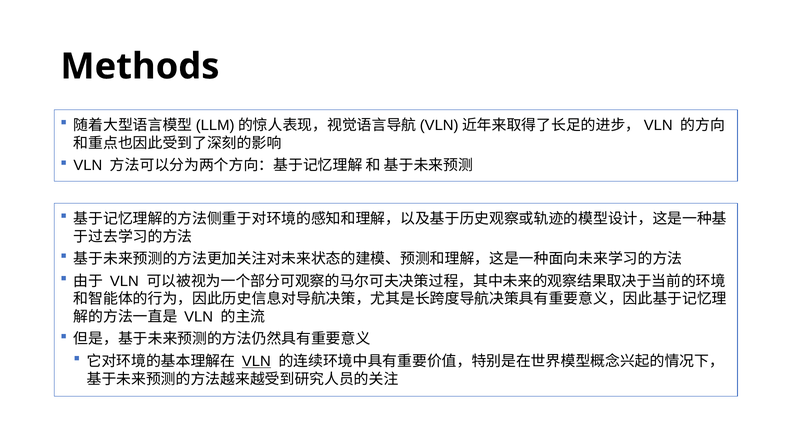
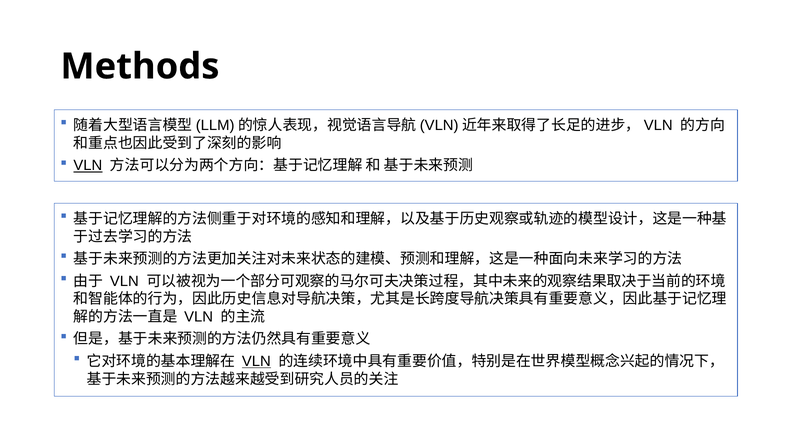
VLN underline: none -> present (88, 166)
